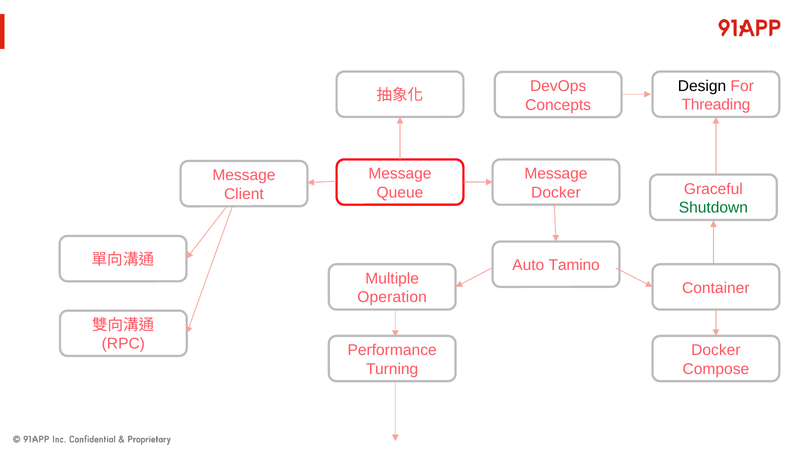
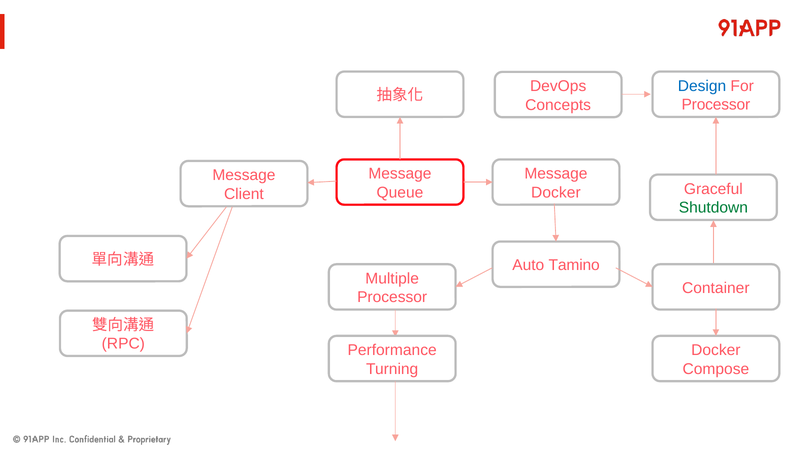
Design colour: black -> blue (702, 86)
Threading: Threading -> Processor (716, 105)
Operation: Operation -> Processor (392, 297)
